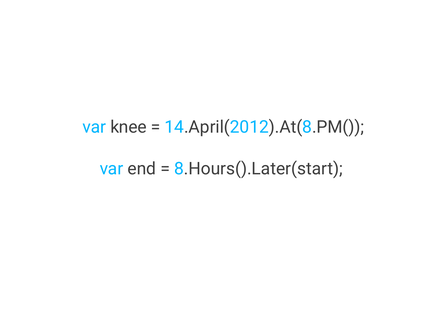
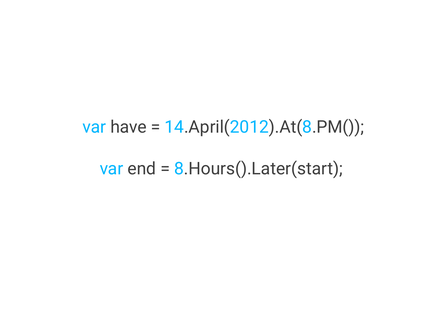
knee: knee -> have (128, 127)
